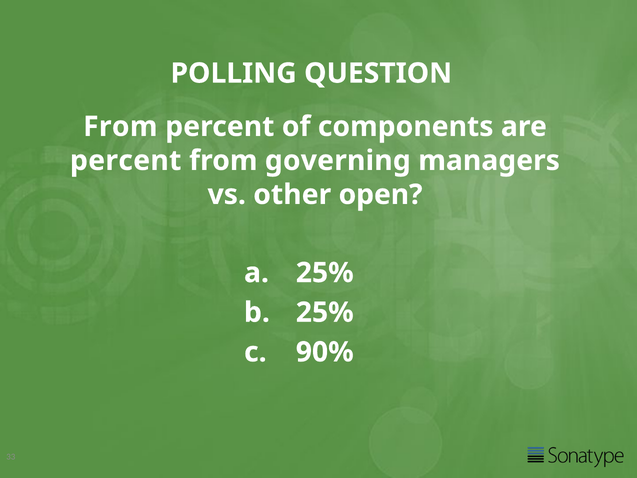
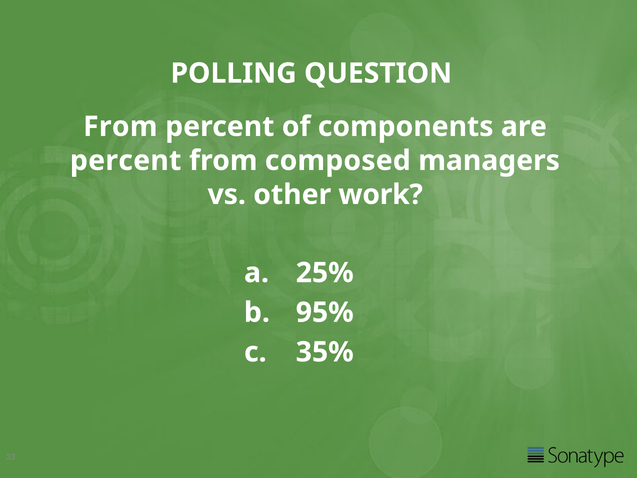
governing: governing -> composed (338, 161)
open: open -> work (381, 195)
25%: 25% -> 95% (325, 312)
90%: 90% -> 35% (325, 352)
